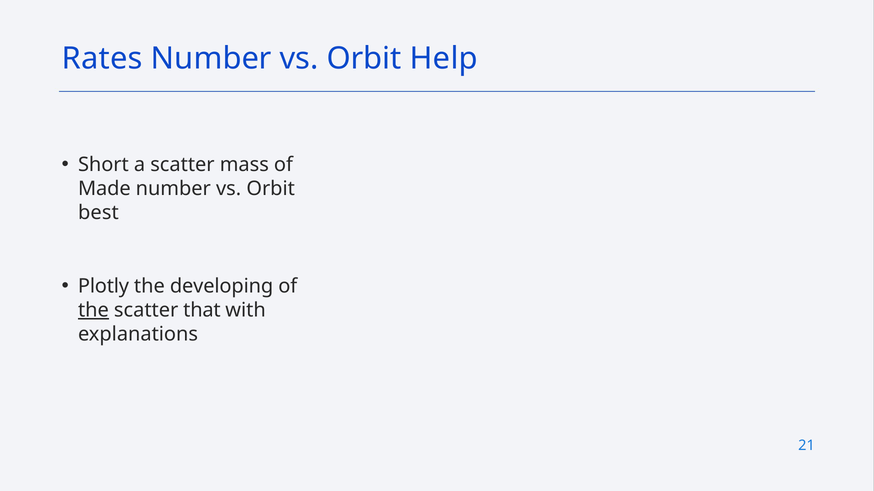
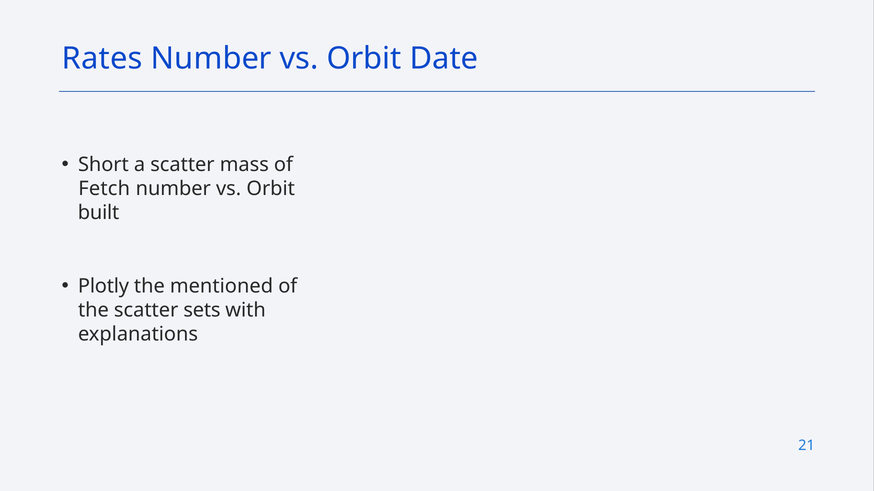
Help: Help -> Date (444, 58)
Made: Made -> Fetch (104, 189)
best: best -> built (99, 213)
developing: developing -> mentioned (221, 286)
the underline: present -> none (93, 310)
that: that -> sets (202, 310)
